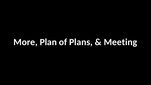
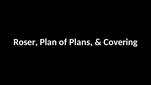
More: More -> Roser (26, 42)
Meeting: Meeting -> Covering (121, 42)
